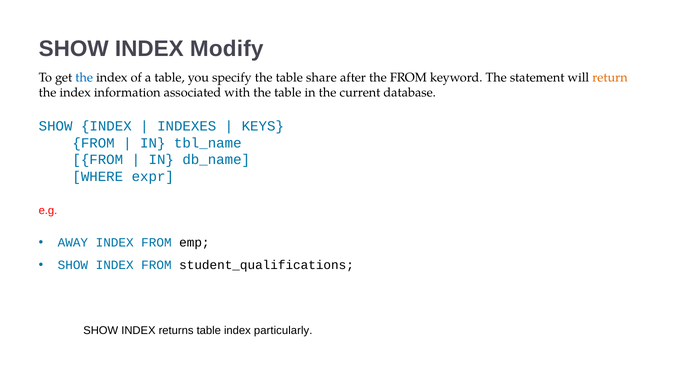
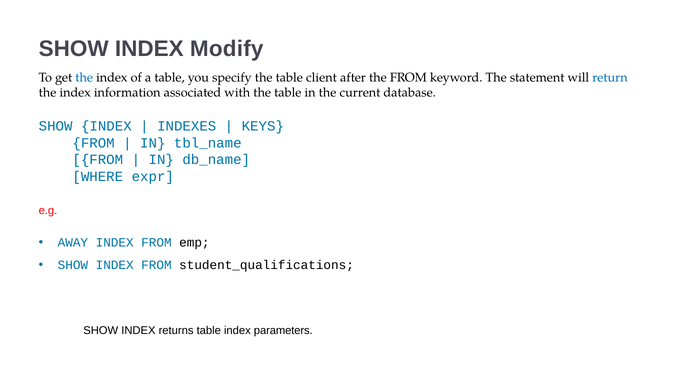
share: share -> client (321, 77)
return colour: orange -> blue (610, 77)
particularly: particularly -> parameters (283, 330)
